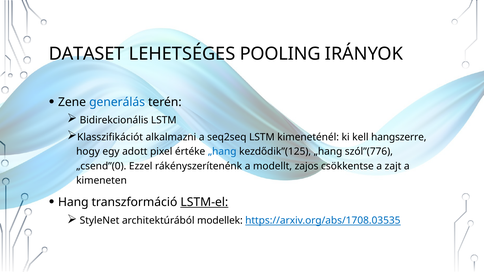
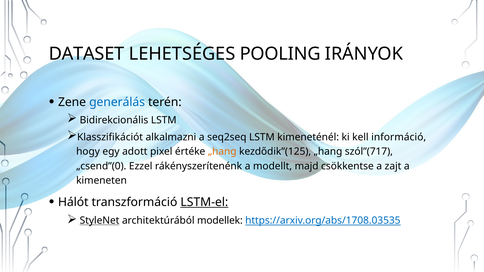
hangszerre: hangszerre -> információ (399, 137)
„hang colour: blue -> orange (222, 152)
szól”(776: szól”(776 -> szól”(717 (369, 152)
zajos: zajos -> majd (307, 166)
Hang: Hang -> Hálót (73, 202)
StyleNet underline: none -> present (100, 221)
